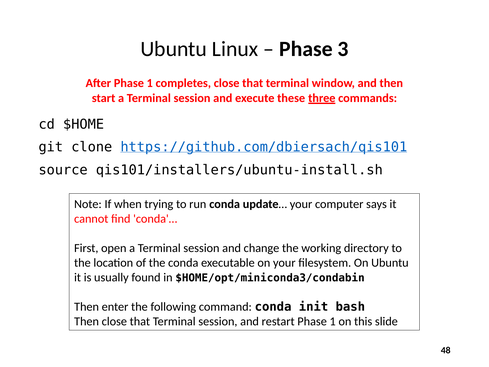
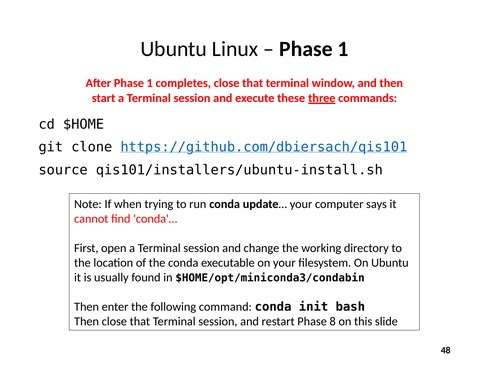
3: 3 -> 1 (343, 49)
restart Phase 1: 1 -> 8 (333, 321)
